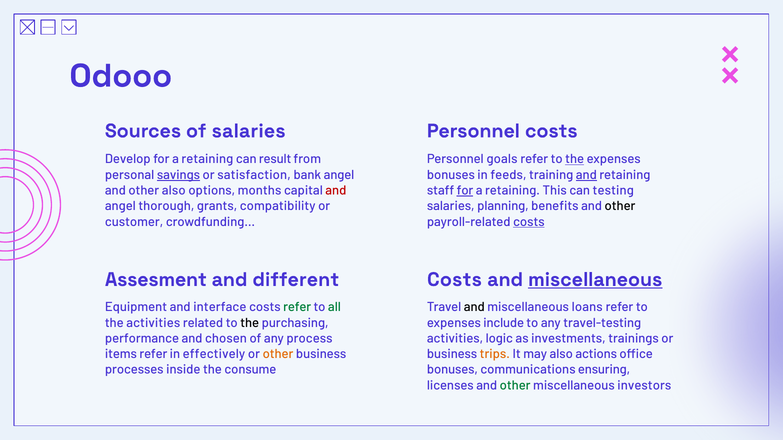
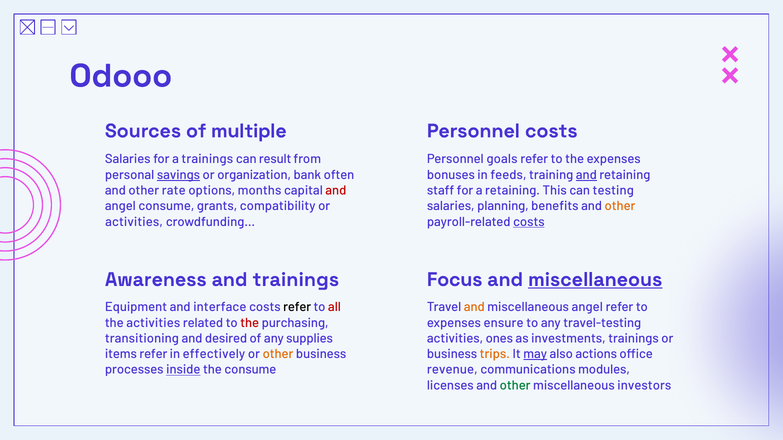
of salaries: salaries -> multiple (249, 131)
Develop: Develop -> Salaries (128, 159)
retaining: retaining -> trainings (207, 159)
the underline: present -> none (575, 159)
satisfaction: satisfaction -> organization (254, 175)
bank angel: angel -> often (339, 175)
other also: also -> rate (174, 191)
for underline: present -> none (465, 191)
angel thorough: thorough -> consume (166, 206)
other colour: black -> orange (620, 206)
customer: customer -> activities (134, 222)
Assesment: Assesment -> Awareness (156, 280)
and different: different -> trainings (296, 280)
Costs: Costs -> Focus (455, 280)
refer colour: green -> black (297, 307)
all colour: green -> red (334, 307)
and colour: black -> orange (474, 307)
miscellaneous loans: loans -> angel (587, 307)
the colour: black -> red (250, 323)
include: include -> ensure (504, 323)
performance: performance -> transitioning (142, 339)
chosen: chosen -> desired (226, 339)
process: process -> supplies (310, 339)
logic: logic -> ones (499, 339)
may underline: none -> present (535, 354)
inside underline: none -> present (183, 370)
bonuses: bonuses -> revenue (452, 370)
ensuring: ensuring -> modules (604, 370)
